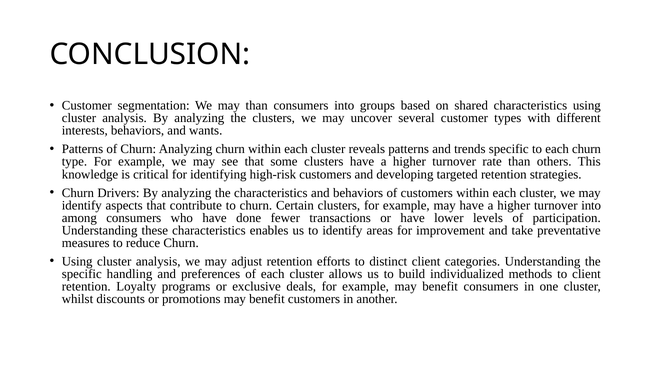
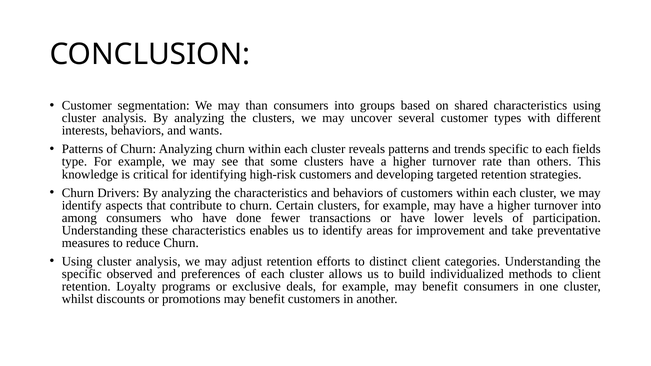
each churn: churn -> fields (586, 149)
handling: handling -> observed (130, 274)
